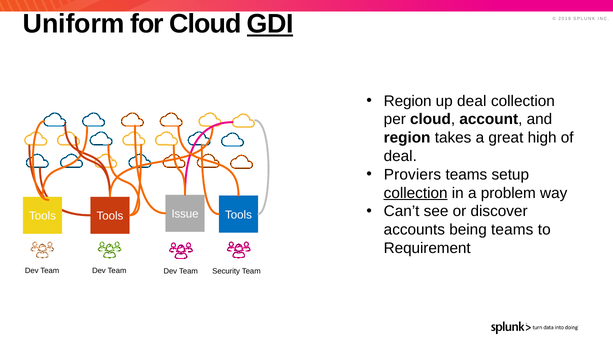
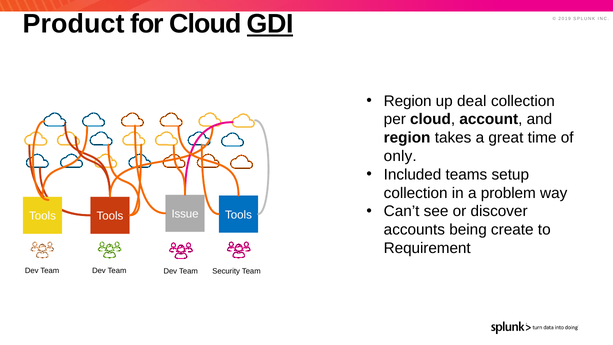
Uniform: Uniform -> Product (74, 24)
high: high -> time (542, 138)
deal: deal -> only (400, 156)
Proviers: Proviers -> Included (413, 174)
collection underline: present -> none (416, 193)
being teams: teams -> create (512, 230)
